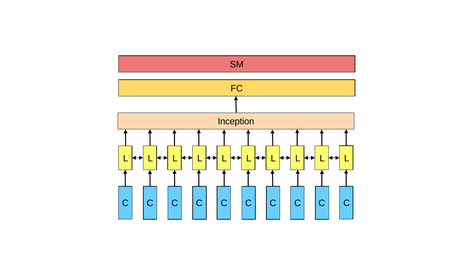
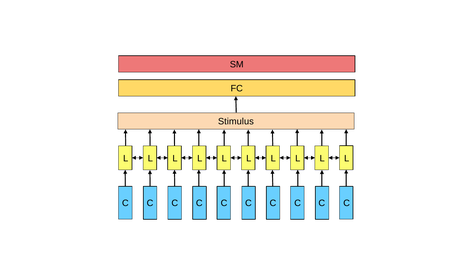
Inception: Inception -> Stimulus (236, 121)
